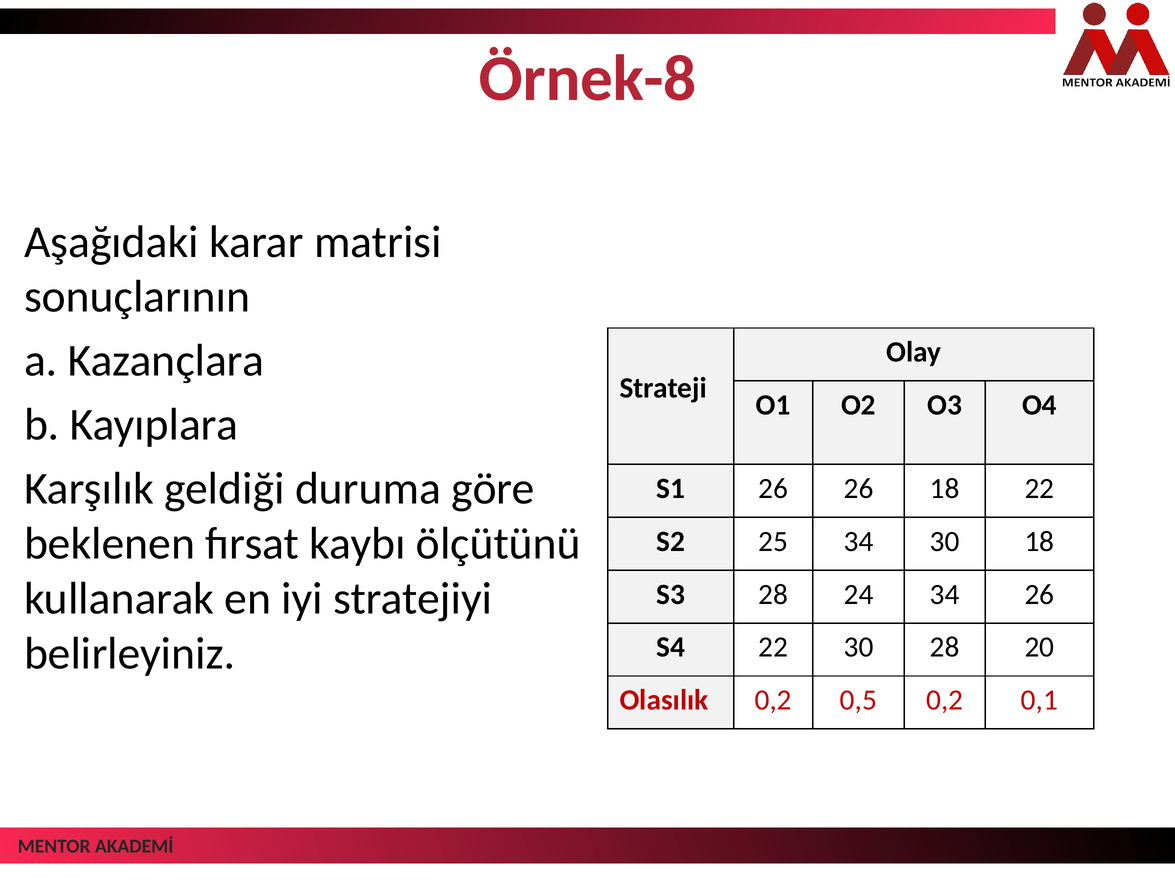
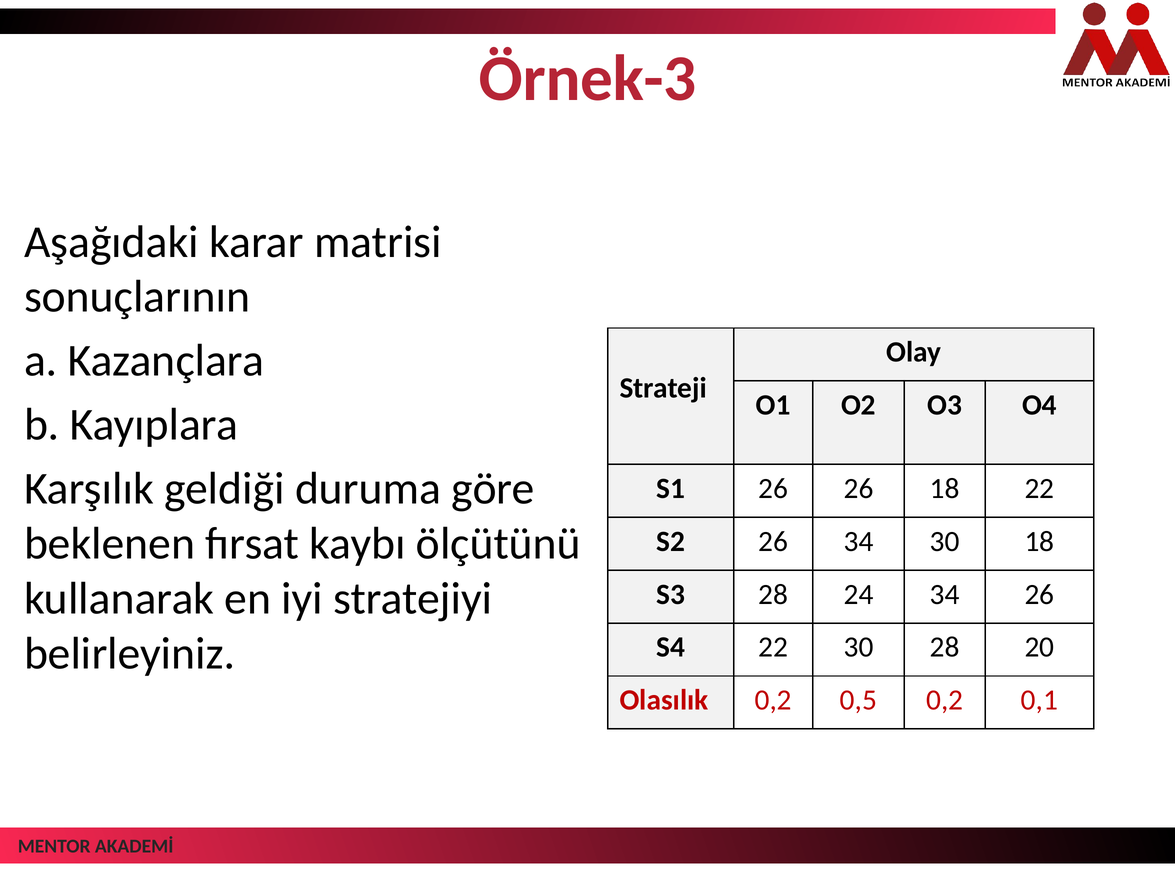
Örnek-8: Örnek-8 -> Örnek-3 (588, 79)
S2 25: 25 -> 26 (773, 542)
